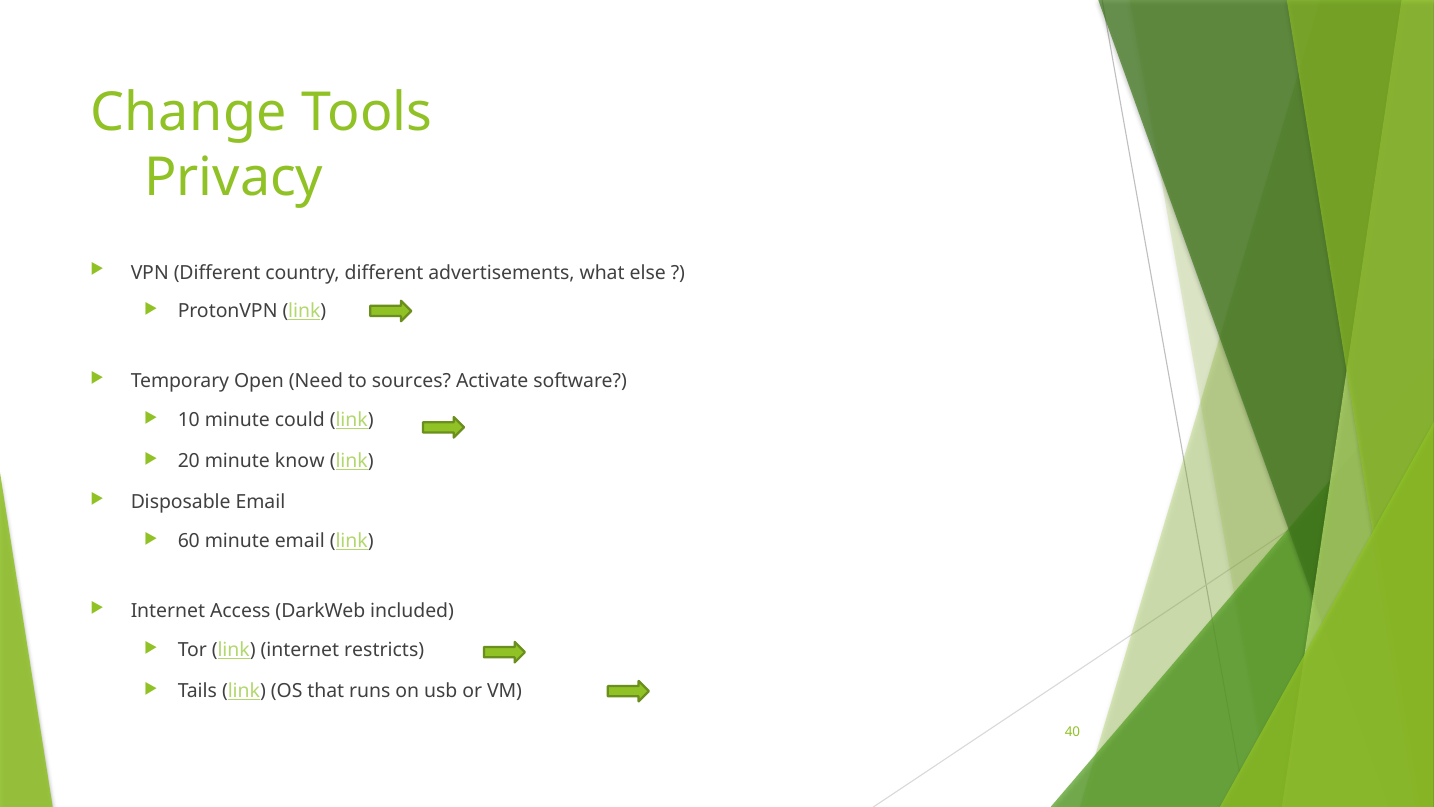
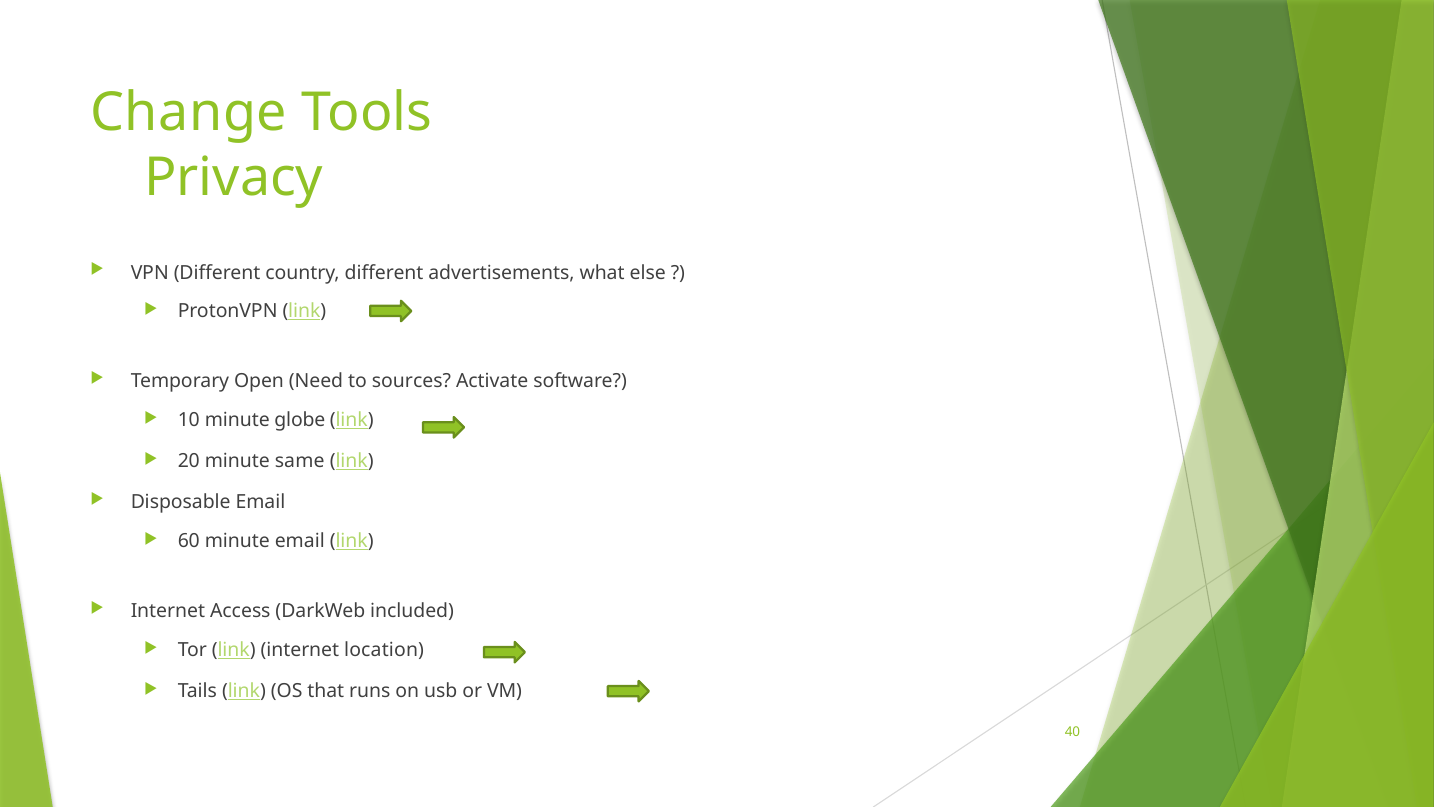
could: could -> globe (300, 420)
know: know -> same (300, 461)
restricts: restricts -> location (384, 649)
